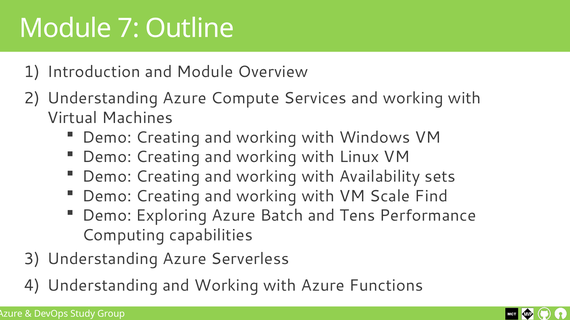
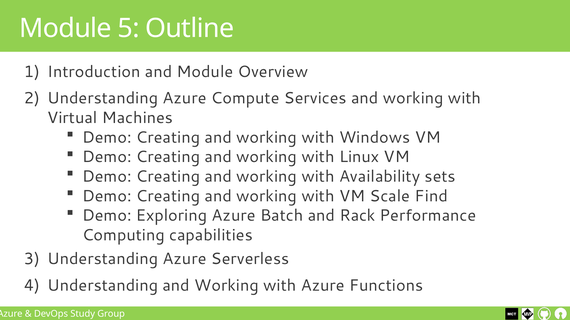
7: 7 -> 5 (129, 28)
Tens: Tens -> Rack (357, 216)
